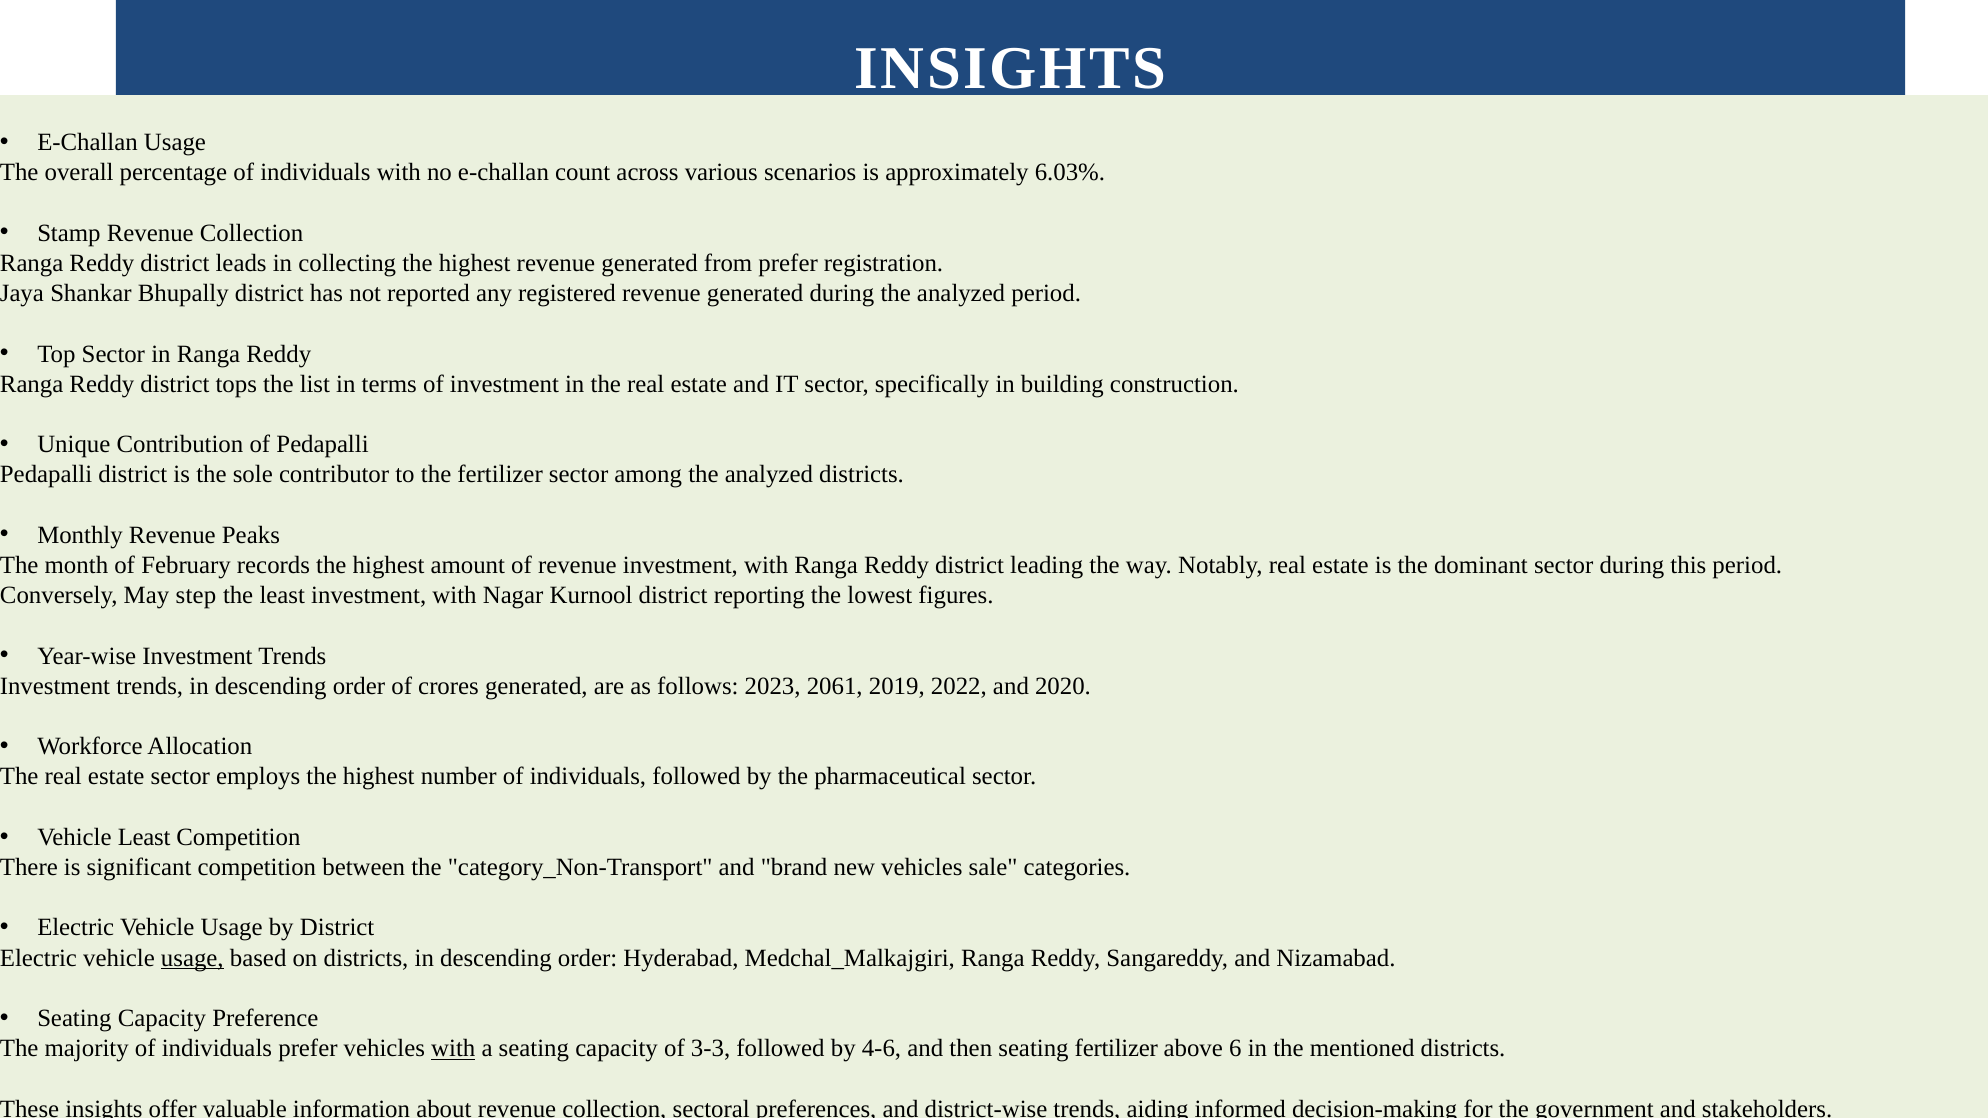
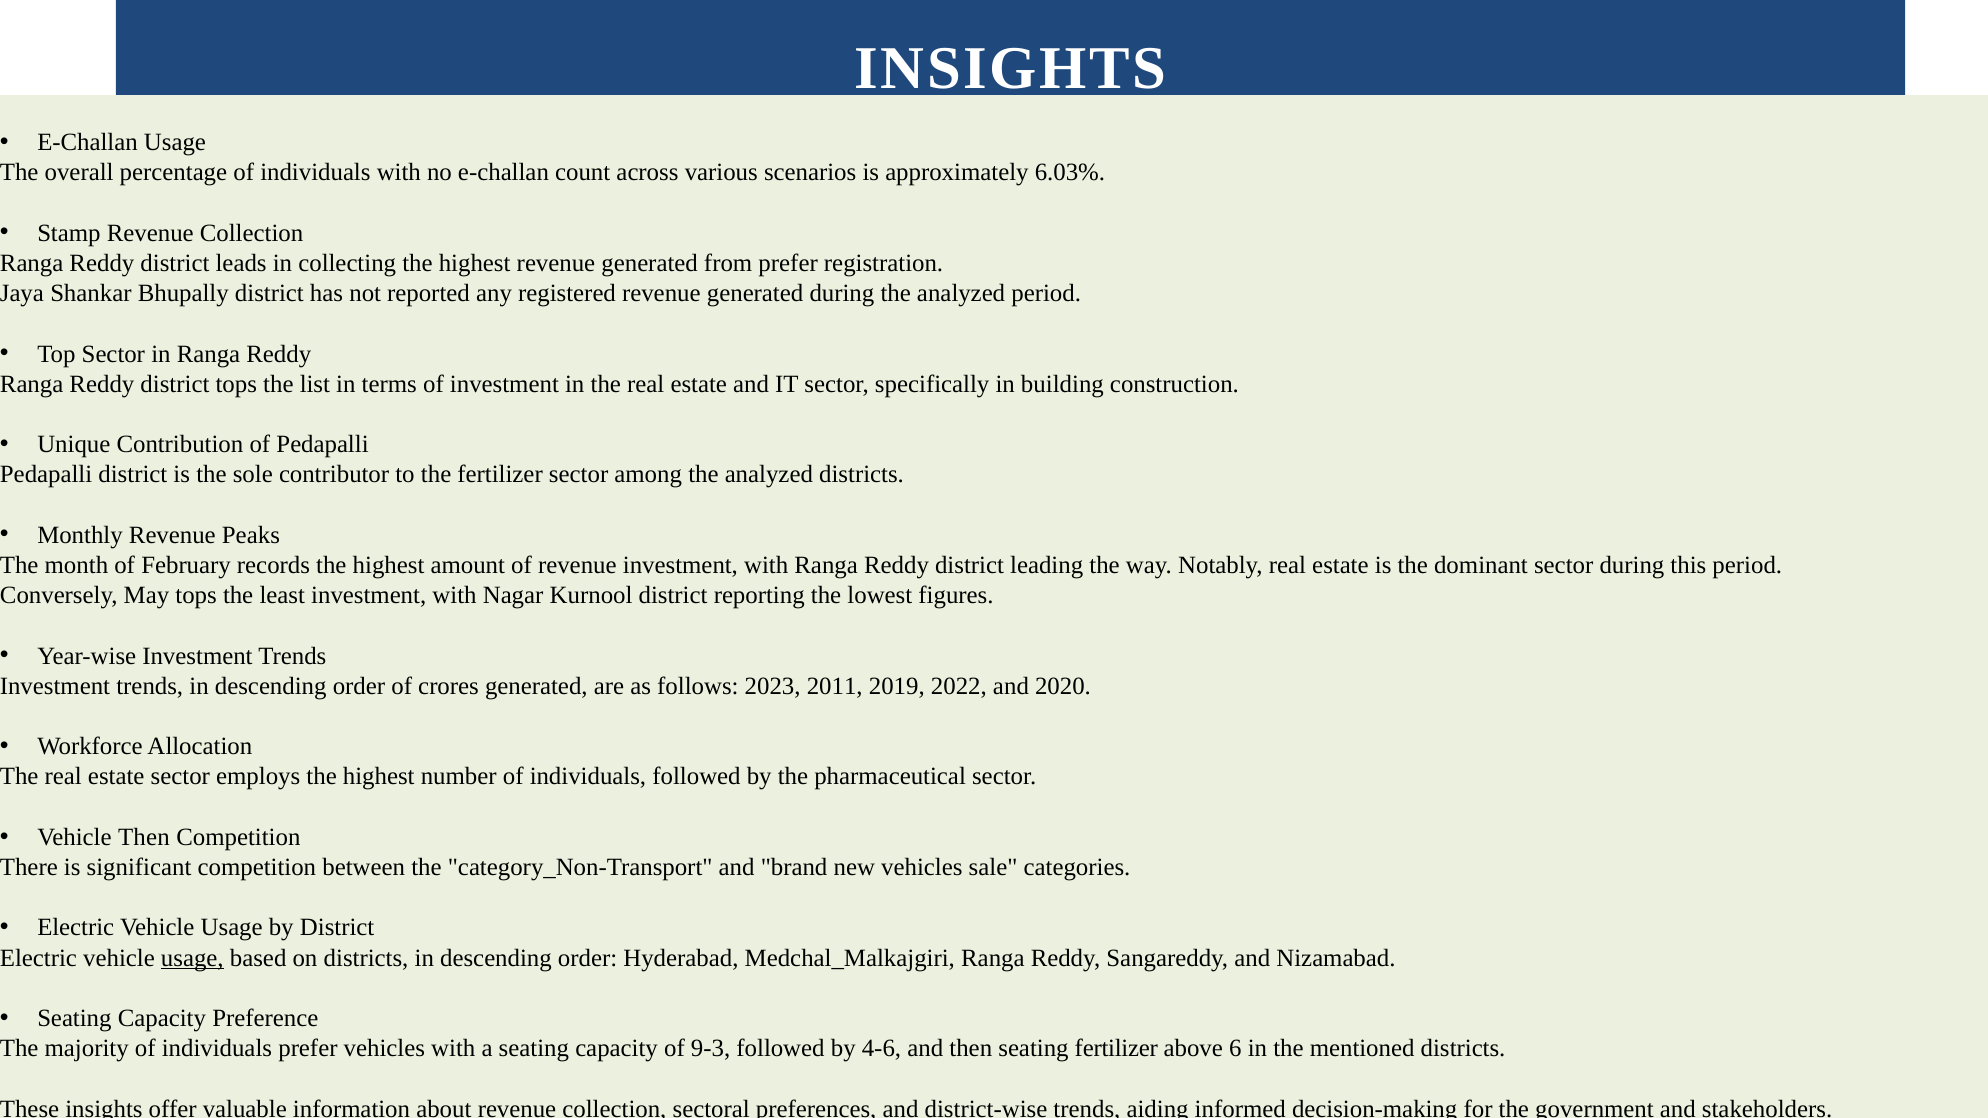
May step: step -> tops (196, 596)
2061: 2061 -> 2011 (835, 686)
Vehicle Least: Least -> Then (144, 837)
with underline: present -> none (453, 1049)
3-3: 3-3 -> 9-3 (711, 1049)
